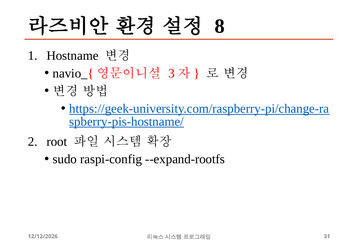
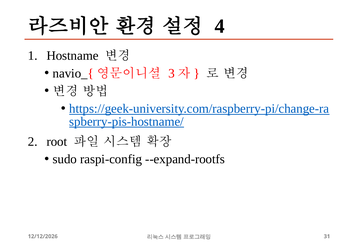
8: 8 -> 4 (220, 26)
